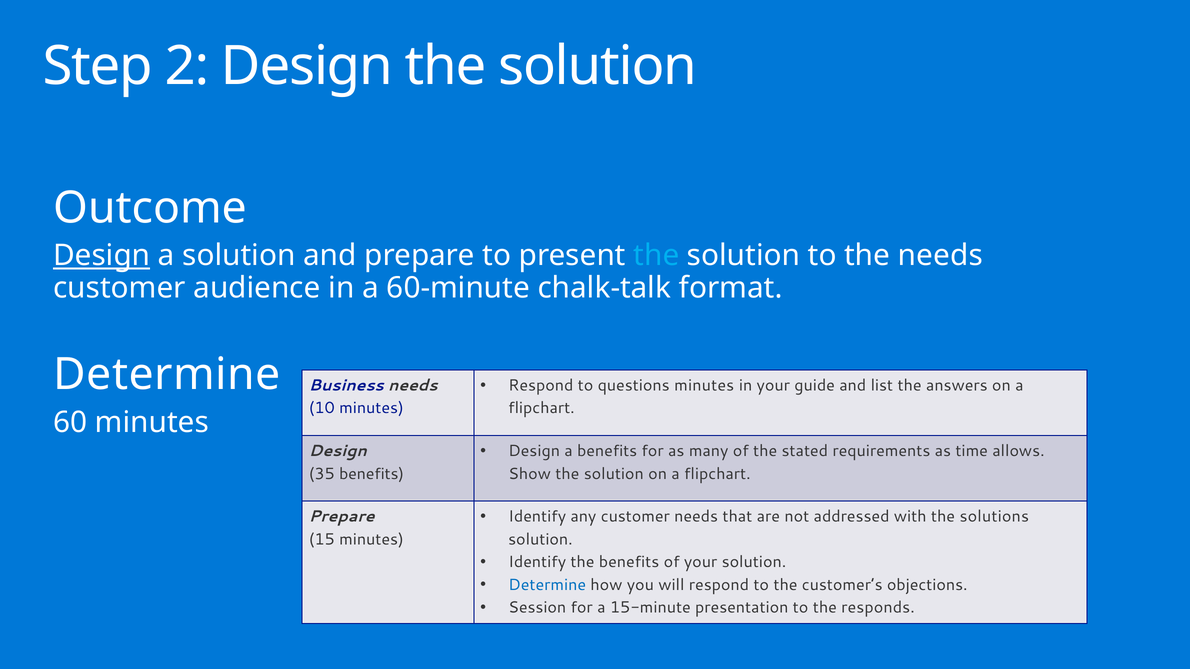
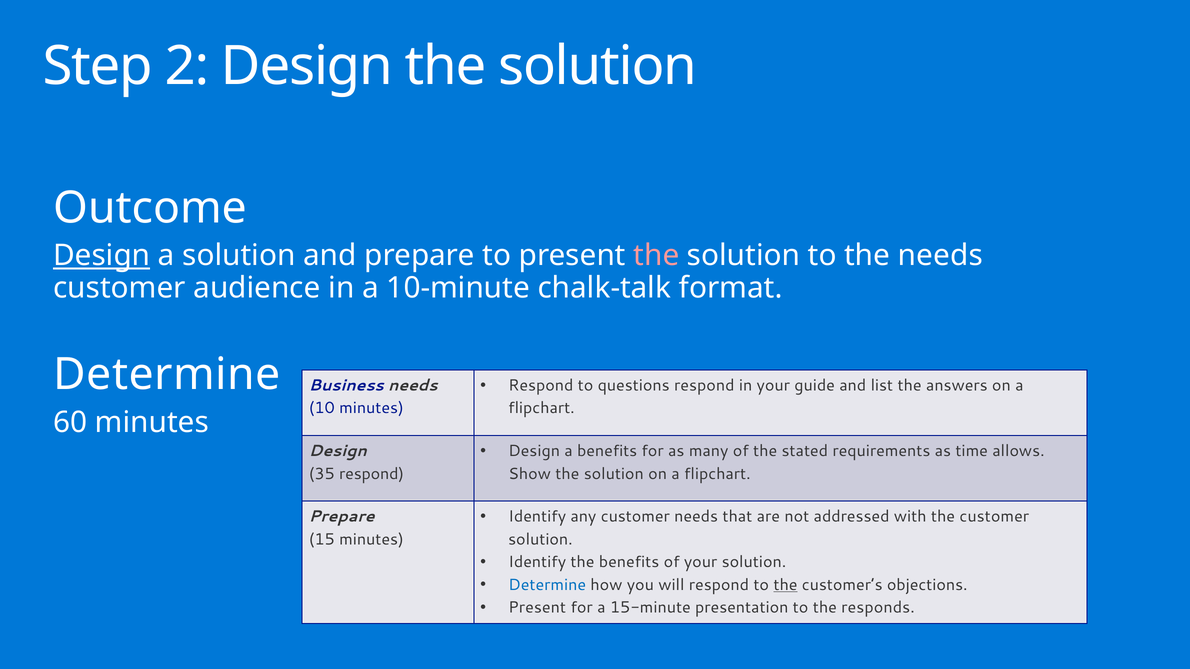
the colour: light blue -> pink (656, 256)
60-minute: 60-minute -> 10-minute (458, 288)
questions minutes: minutes -> respond (704, 386)
35 benefits: benefits -> respond (372, 474)
the solutions: solutions -> customer (994, 517)
the underline: none -> present (785, 585)
Session: Session -> Present (537, 608)
